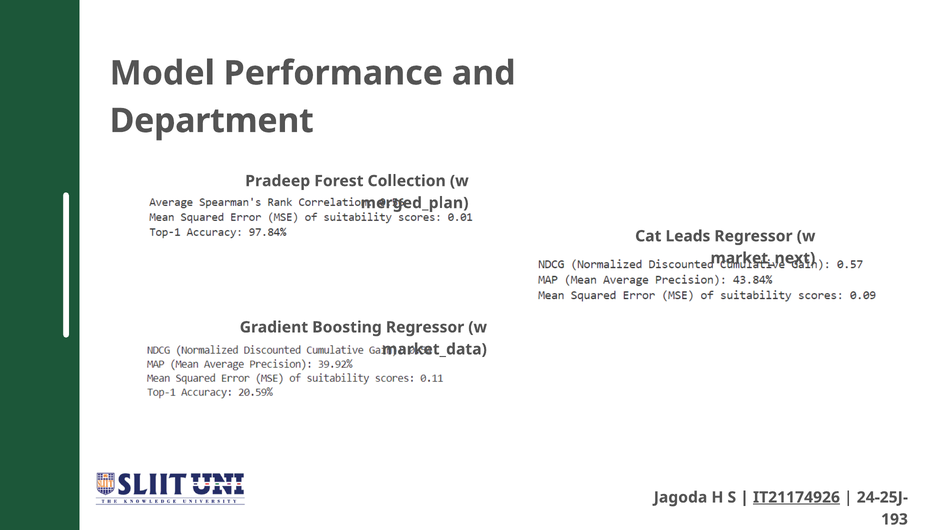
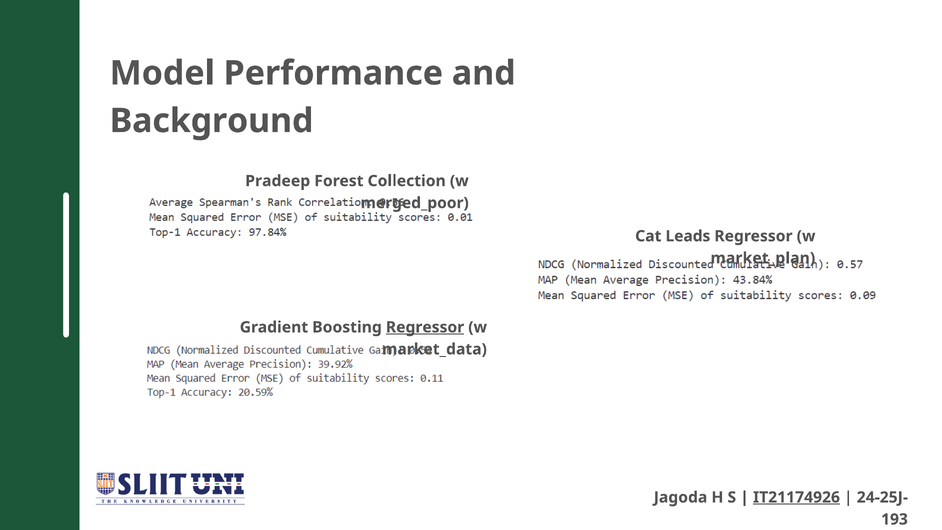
Department: Department -> Background (212, 121)
merged_plan: merged_plan -> merged_poor (415, 203)
market_next: market_next -> market_plan (763, 258)
Regressor underline: none -> present (425, 327)
